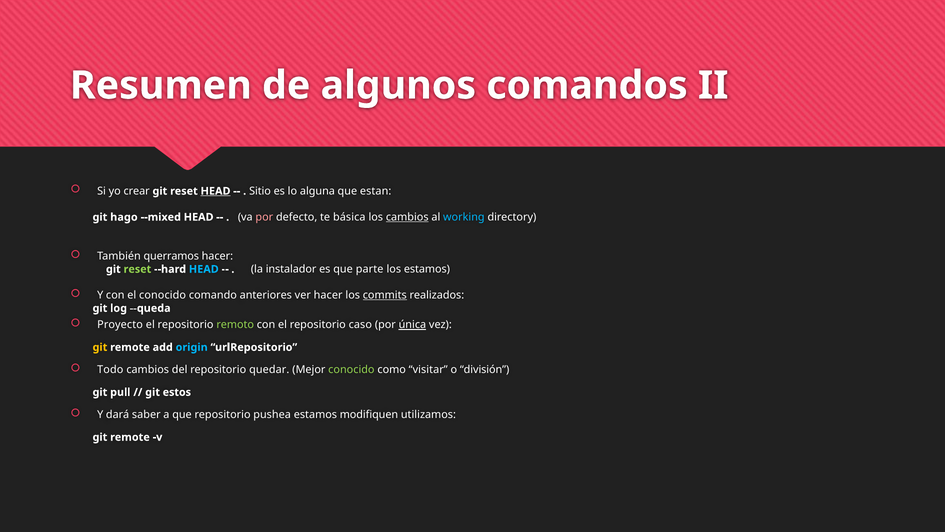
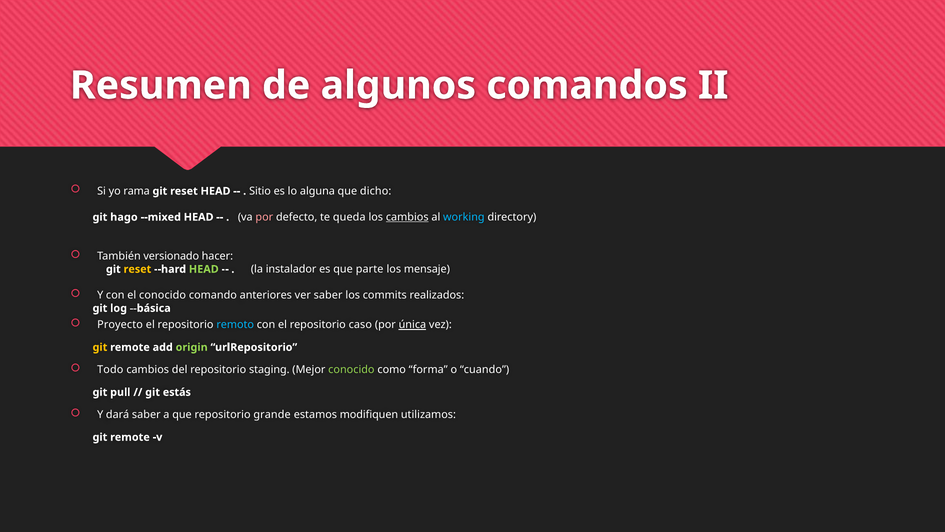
crear: crear -> rama (137, 191)
HEAD underline: present -> none (216, 191)
estan: estan -> dicho (376, 191)
básica: básica -> queda (349, 217)
querramos: querramos -> versionado (171, 256)
reset colour: light green -> yellow (137, 269)
HEAD colour: light blue -> light green (204, 269)
los estamos: estamos -> mensaje (427, 269)
ver hacer: hacer -> saber (328, 295)
commits underline: present -> none (385, 295)
--queda: --queda -> --básica (150, 308)
remoto colour: light green -> light blue (235, 325)
origin colour: light blue -> light green (192, 347)
quedar: quedar -> staging (269, 369)
visitar: visitar -> forma (428, 369)
división: división -> cuando (485, 369)
estos: estos -> estás (177, 392)
pushea: pushea -> grande (272, 414)
